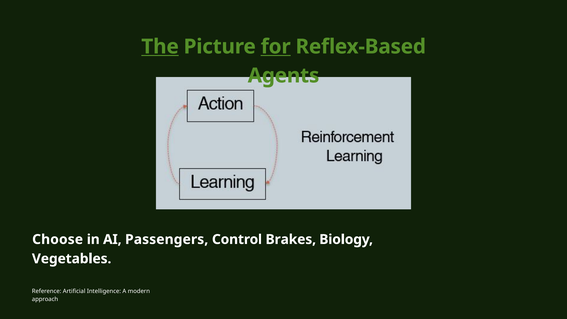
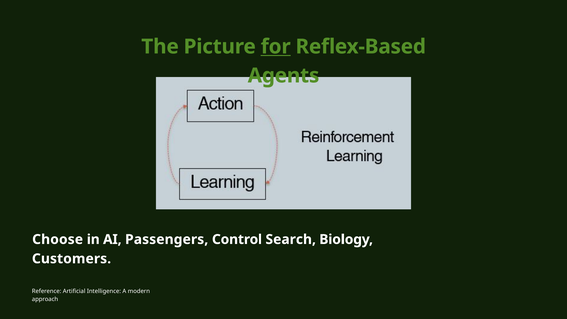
The underline: present -> none (160, 47)
Brakes: Brakes -> Search (291, 239)
Vegetables: Vegetables -> Customers (72, 259)
